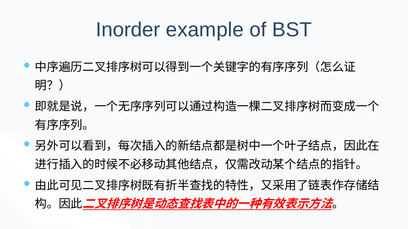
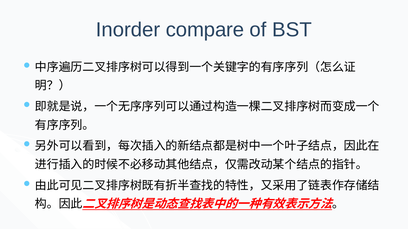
example: example -> compare (205, 30)
